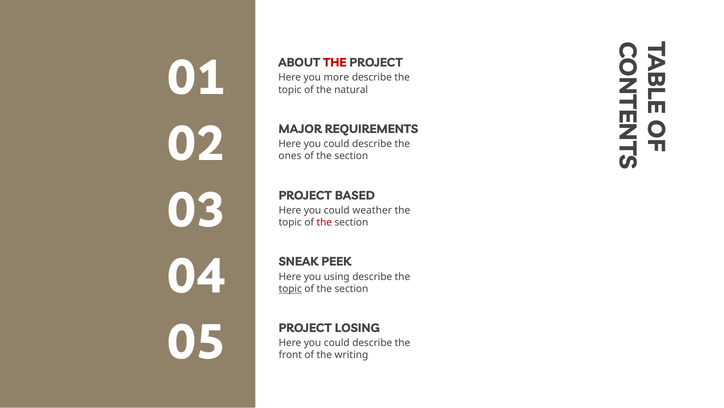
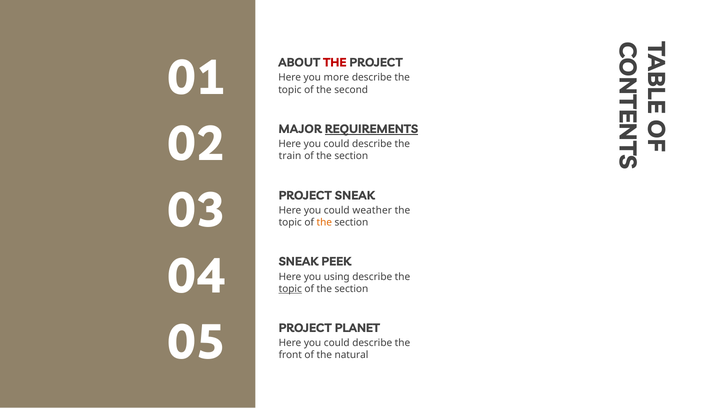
natural: natural -> second (351, 90)
REQUIREMENTS underline: none -> present (371, 129)
ones: ones -> train (290, 156)
PROJECT BASED: BASED -> SNEAK (355, 195)
the colour: red -> orange (324, 222)
LOSING: LOSING -> PLANET (357, 328)
writing: writing -> natural (352, 354)
